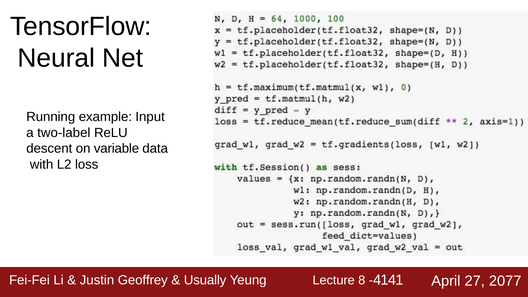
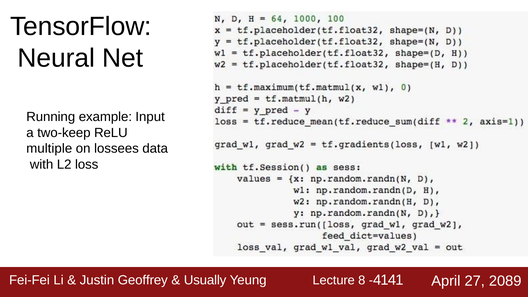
two-label: two-label -> two-keep (64, 133)
descent: descent -> multiple (49, 149)
variable: variable -> lossees (116, 149)
2077: 2077 -> 2089 (505, 281)
